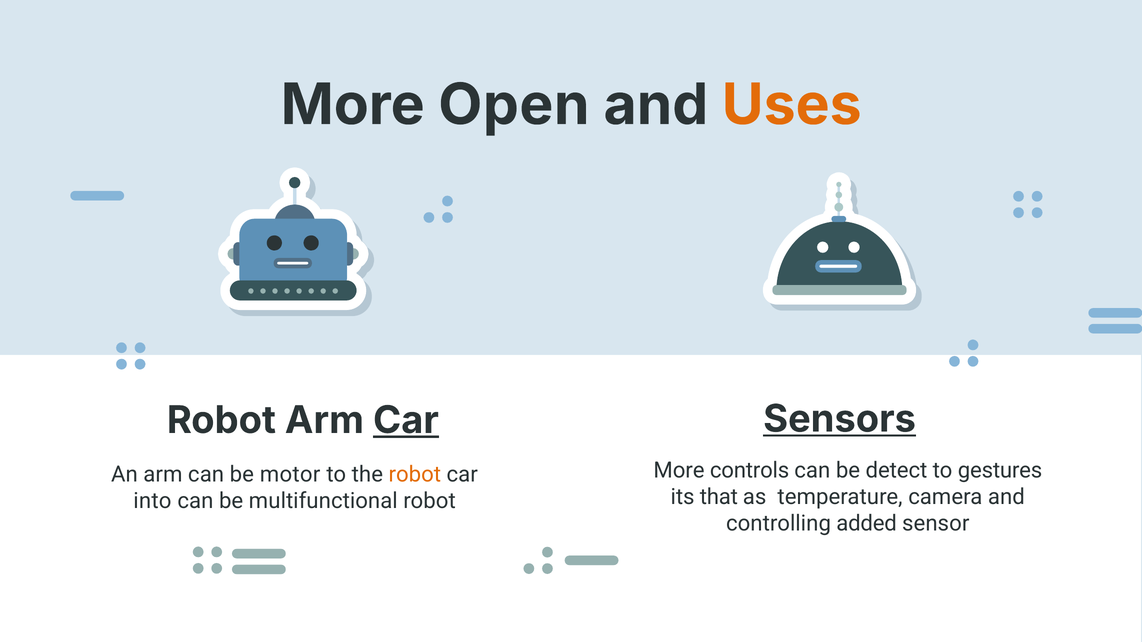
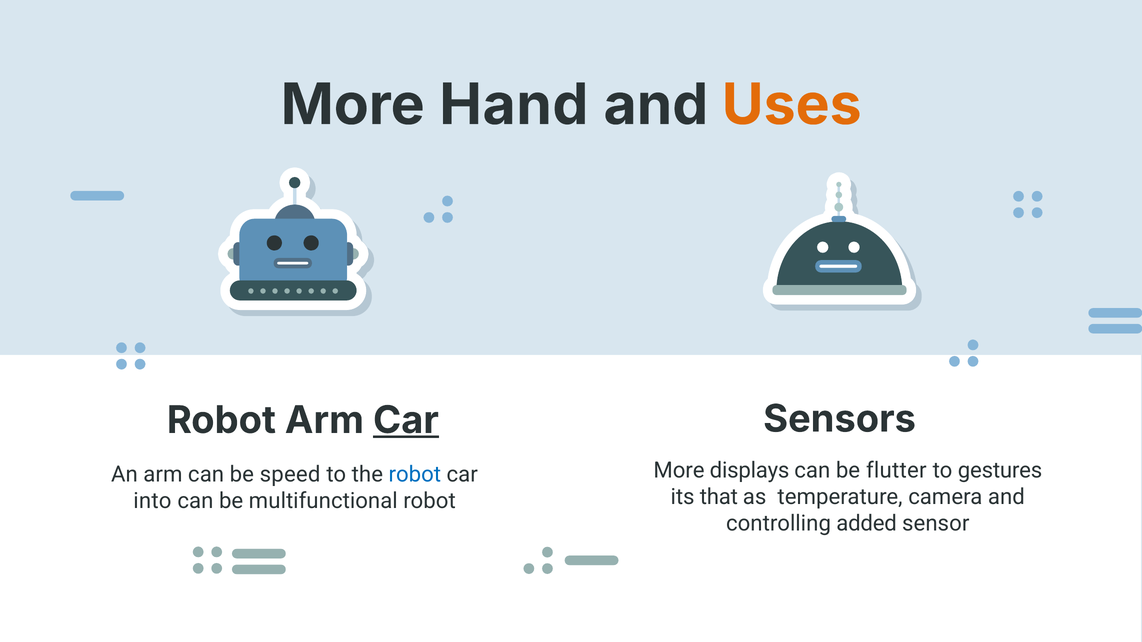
Open: Open -> Hand (514, 105)
Sensors underline: present -> none (840, 419)
controls: controls -> displays (750, 470)
detect: detect -> flutter (896, 470)
motor: motor -> speed (290, 475)
robot colour: orange -> blue (415, 475)
